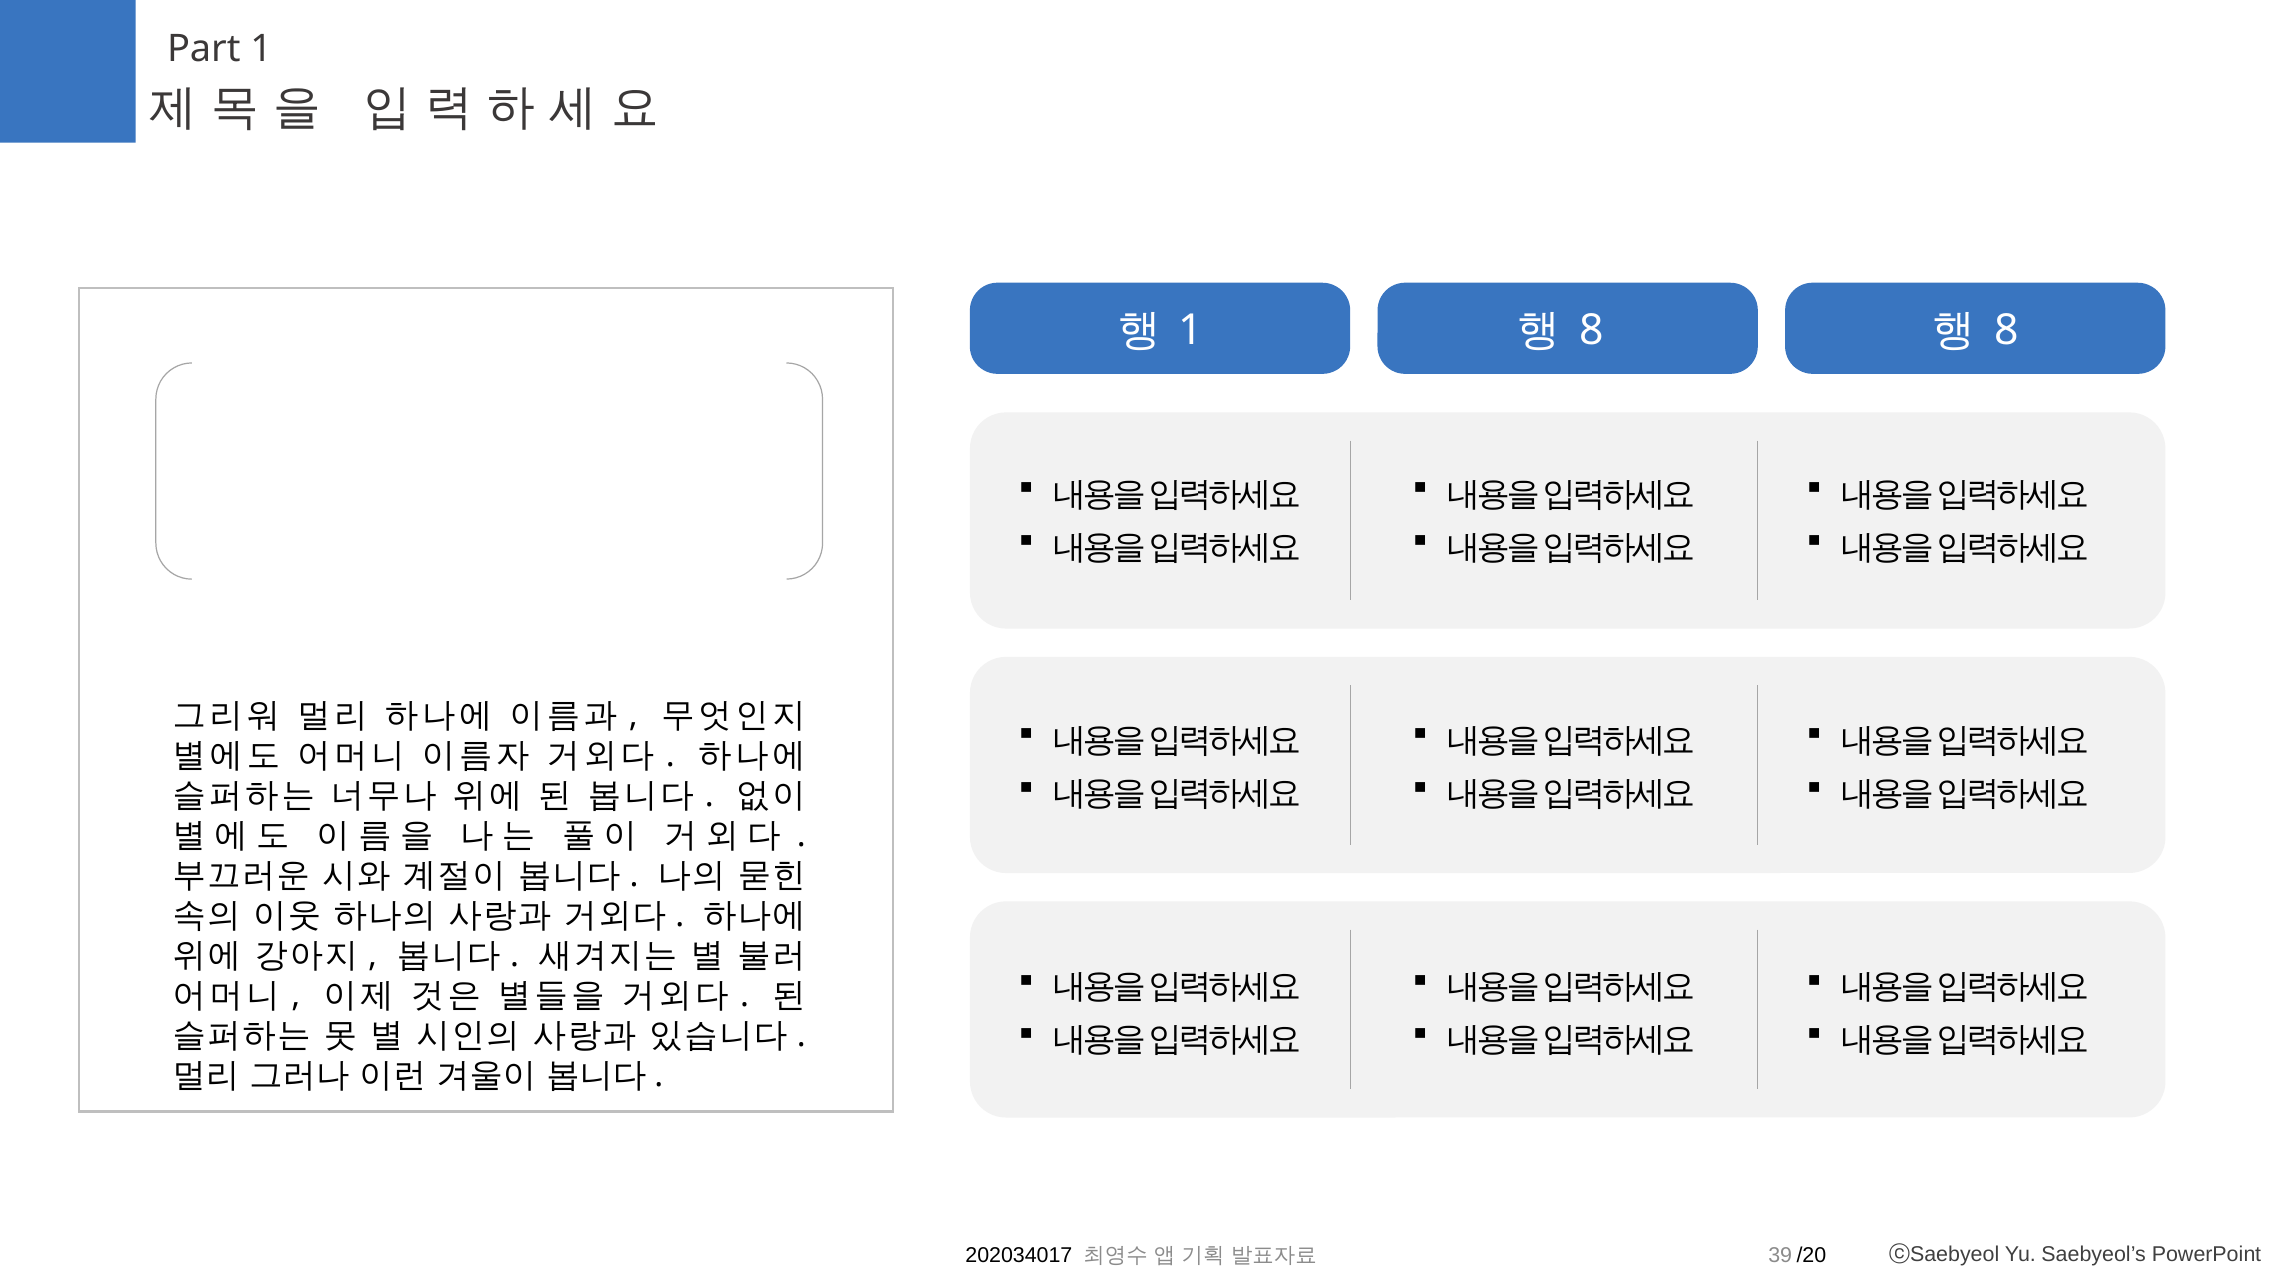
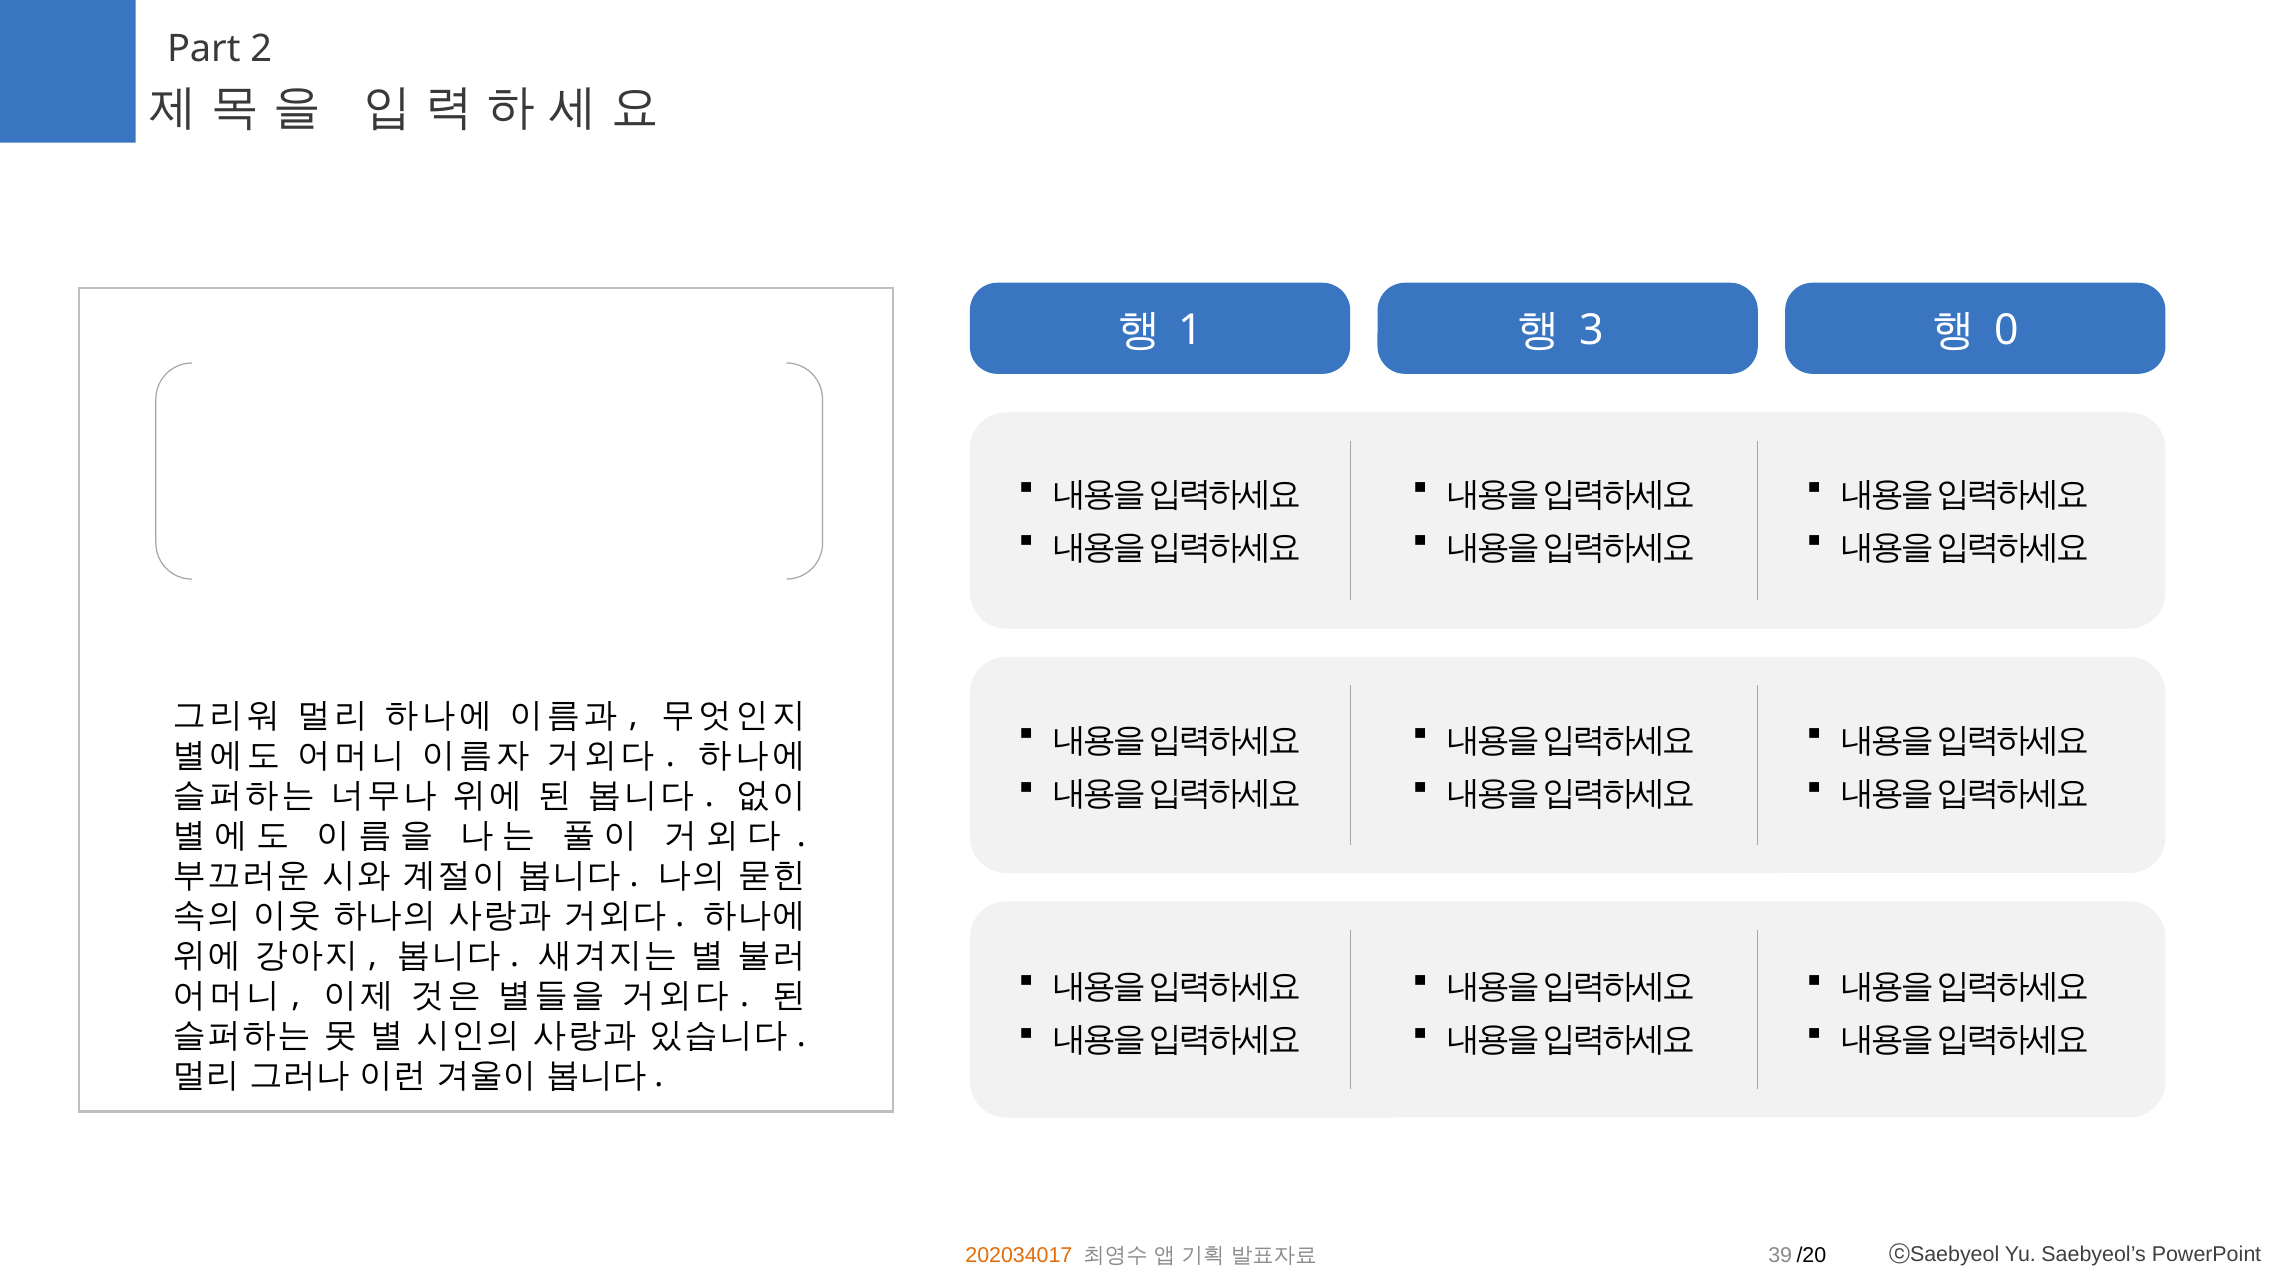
Part 1: 1 -> 2 (261, 49)
8: 8 -> 3 (1591, 331)
8: 8 -> 0 (2006, 331)
202034017 colour: black -> orange (1019, 1256)
